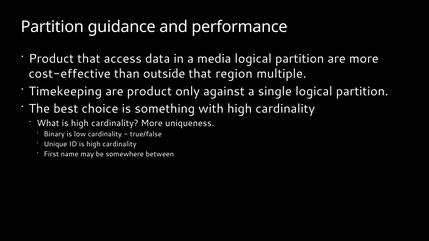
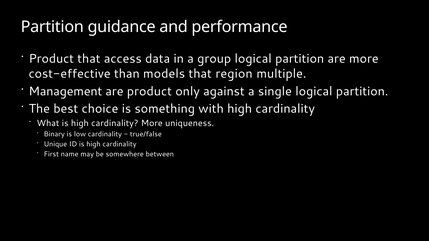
media: media -> group (214, 59)
outside: outside -> models (164, 74)
Timekeeping: Timekeeping -> Management (65, 91)
